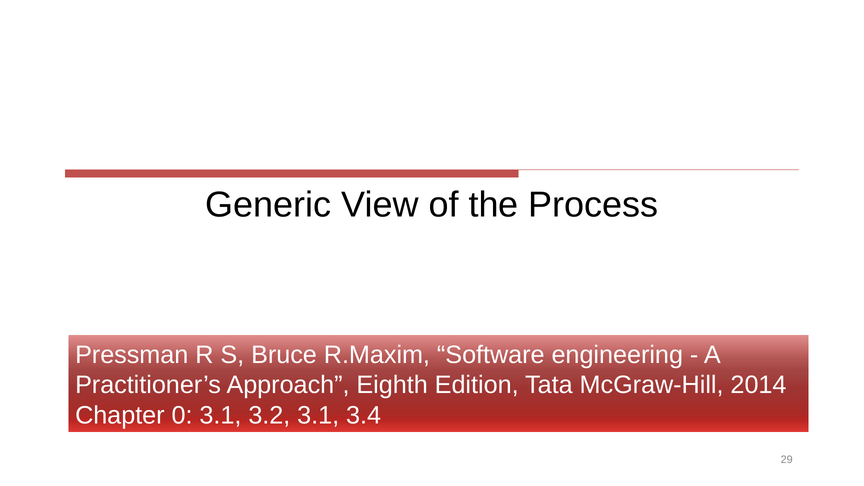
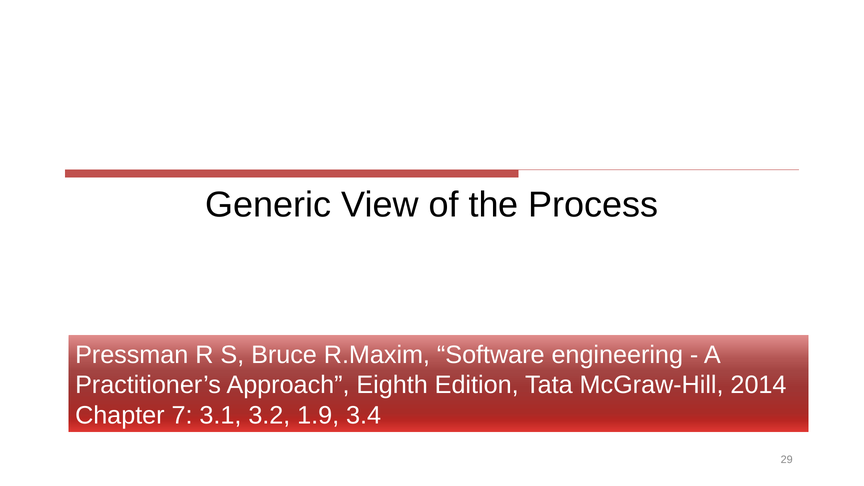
0: 0 -> 7 (182, 415)
3.2 3.1: 3.1 -> 1.9 (318, 415)
